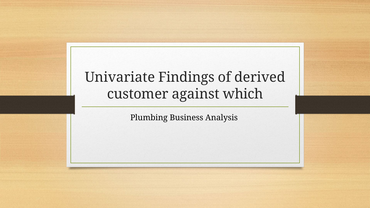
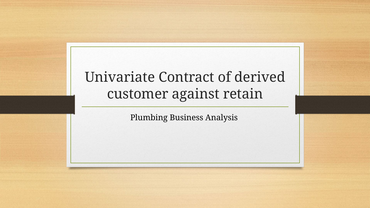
Findings: Findings -> Contract (186, 77)
which: which -> retain (243, 94)
